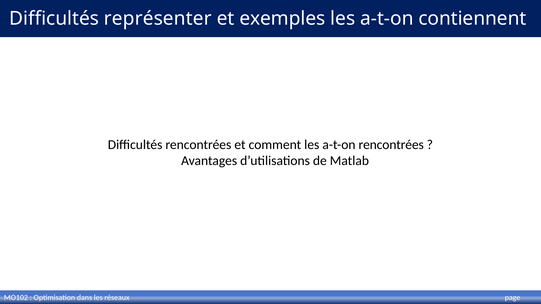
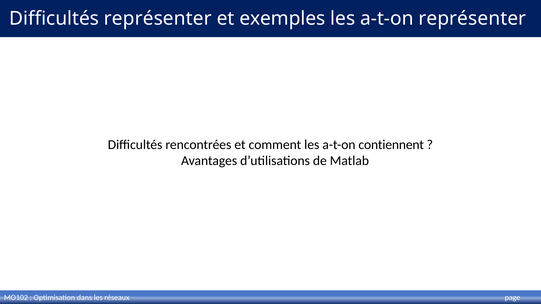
a-t-on contiennent: contiennent -> représenter (472, 18)
a-t-on rencontrées: rencontrées -> contiennent (391, 145)
